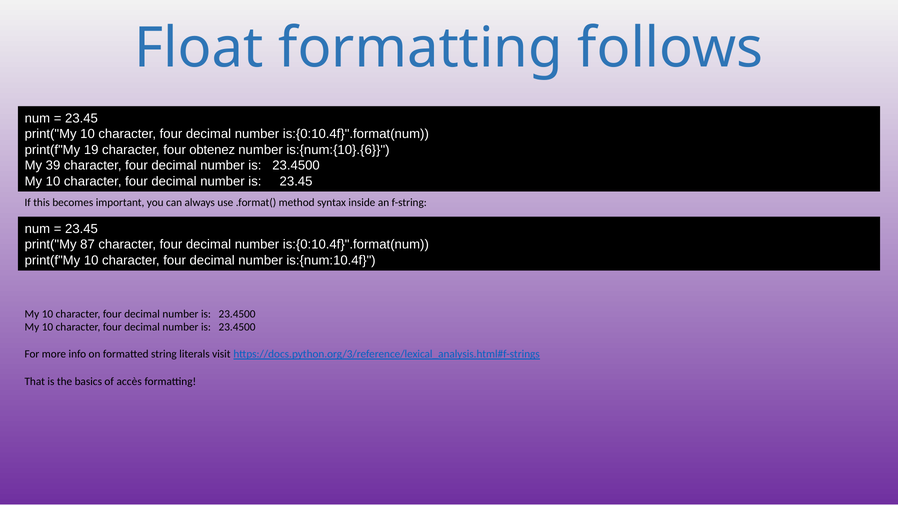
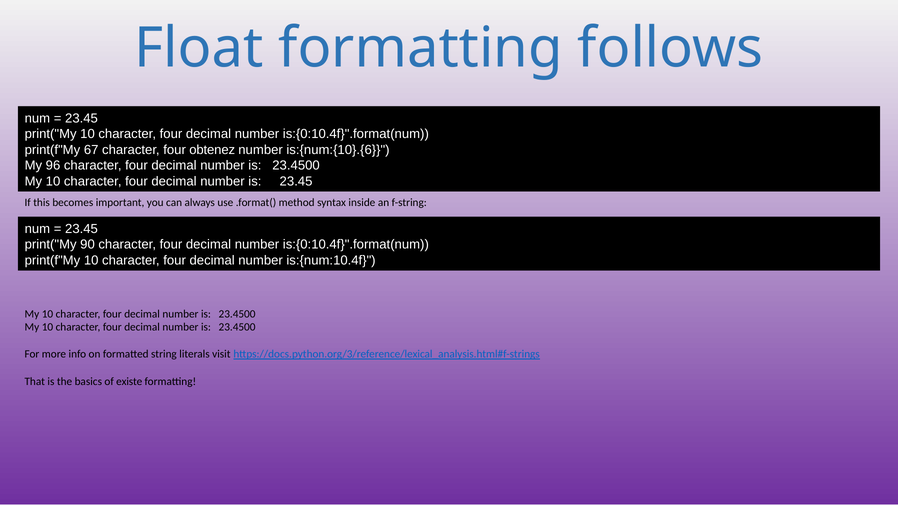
19: 19 -> 67 (91, 150)
39: 39 -> 96 (53, 166)
87: 87 -> 90 (88, 245)
accès: accès -> existe (129, 381)
